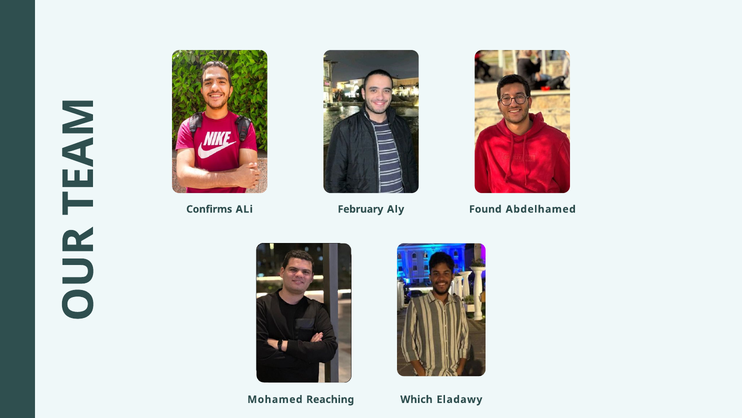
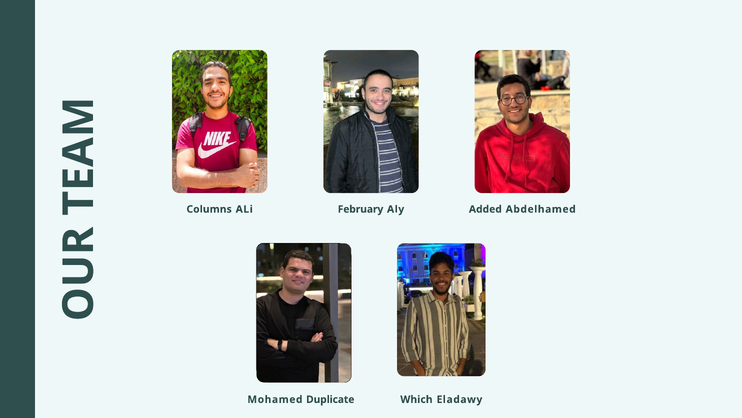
Confirms: Confirms -> Columns (209, 209)
Found: Found -> Added (485, 209)
Reaching: Reaching -> Duplicate (330, 399)
